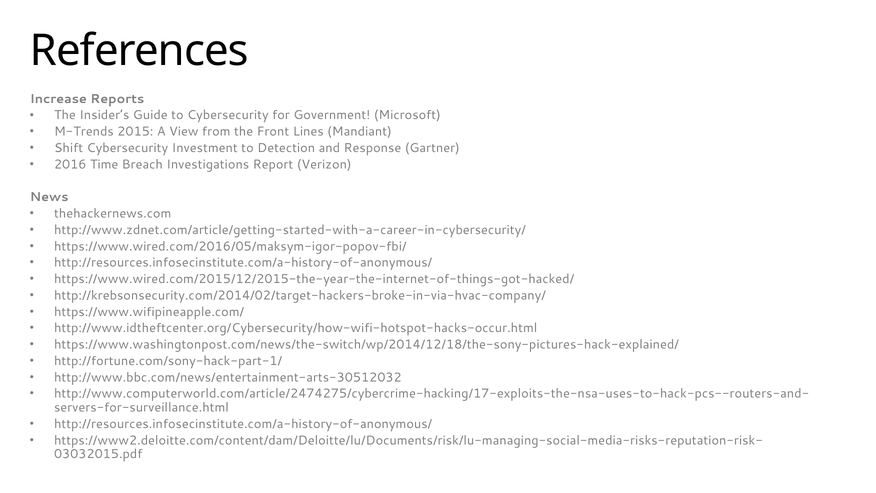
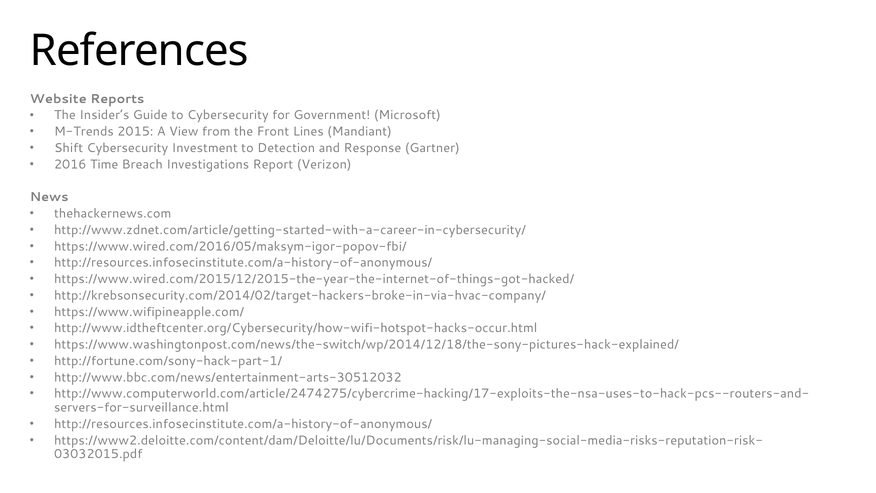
Increase: Increase -> Website (58, 99)
